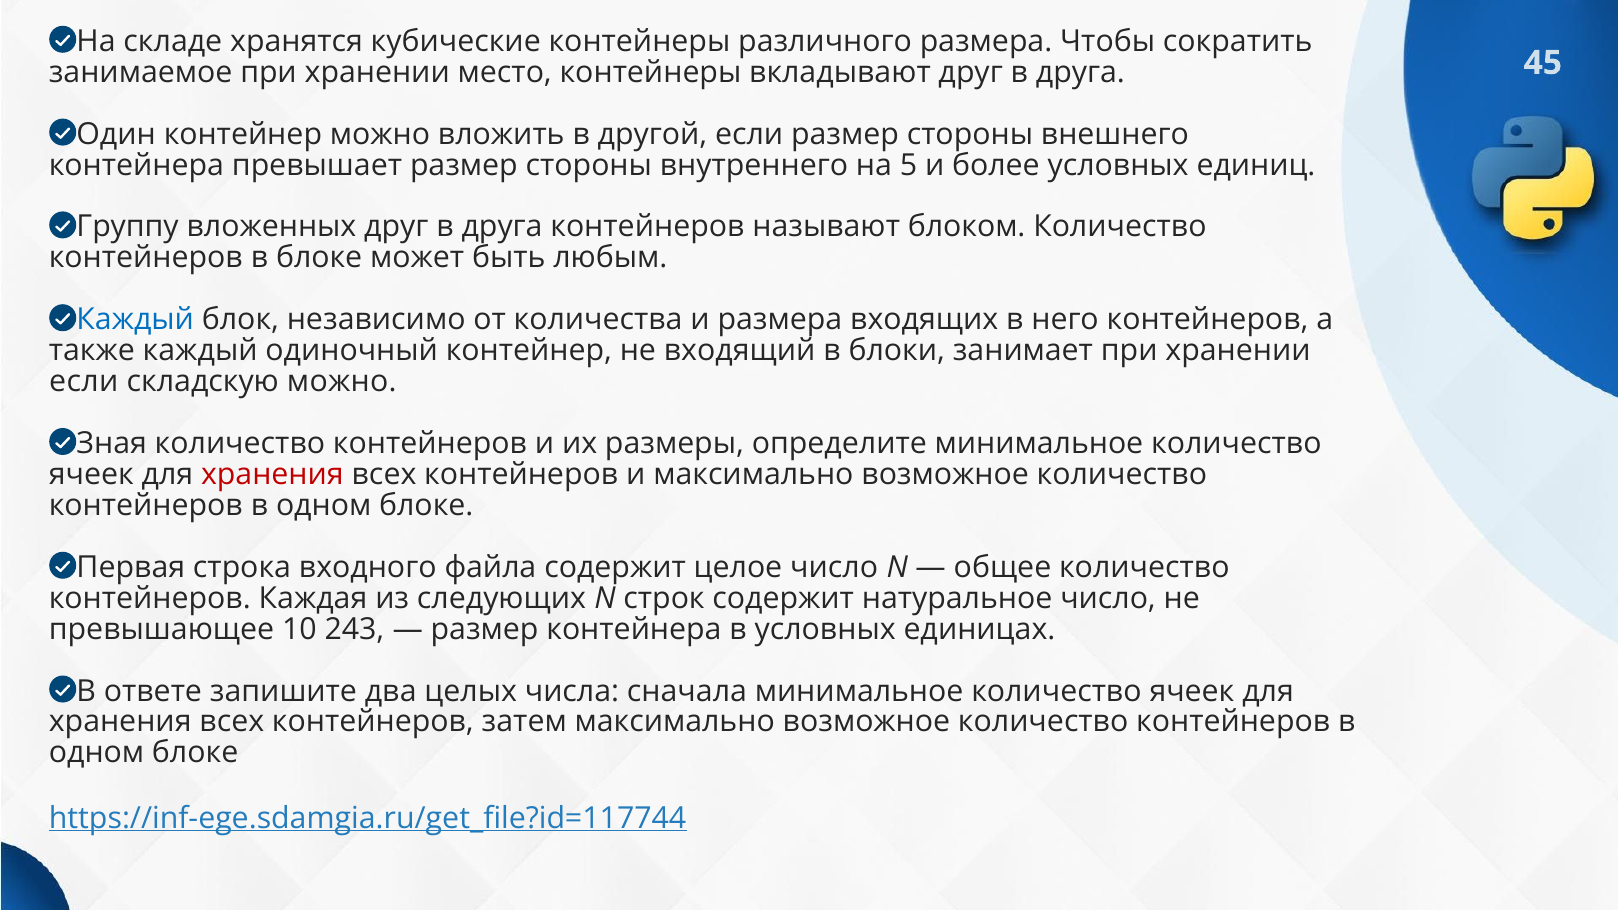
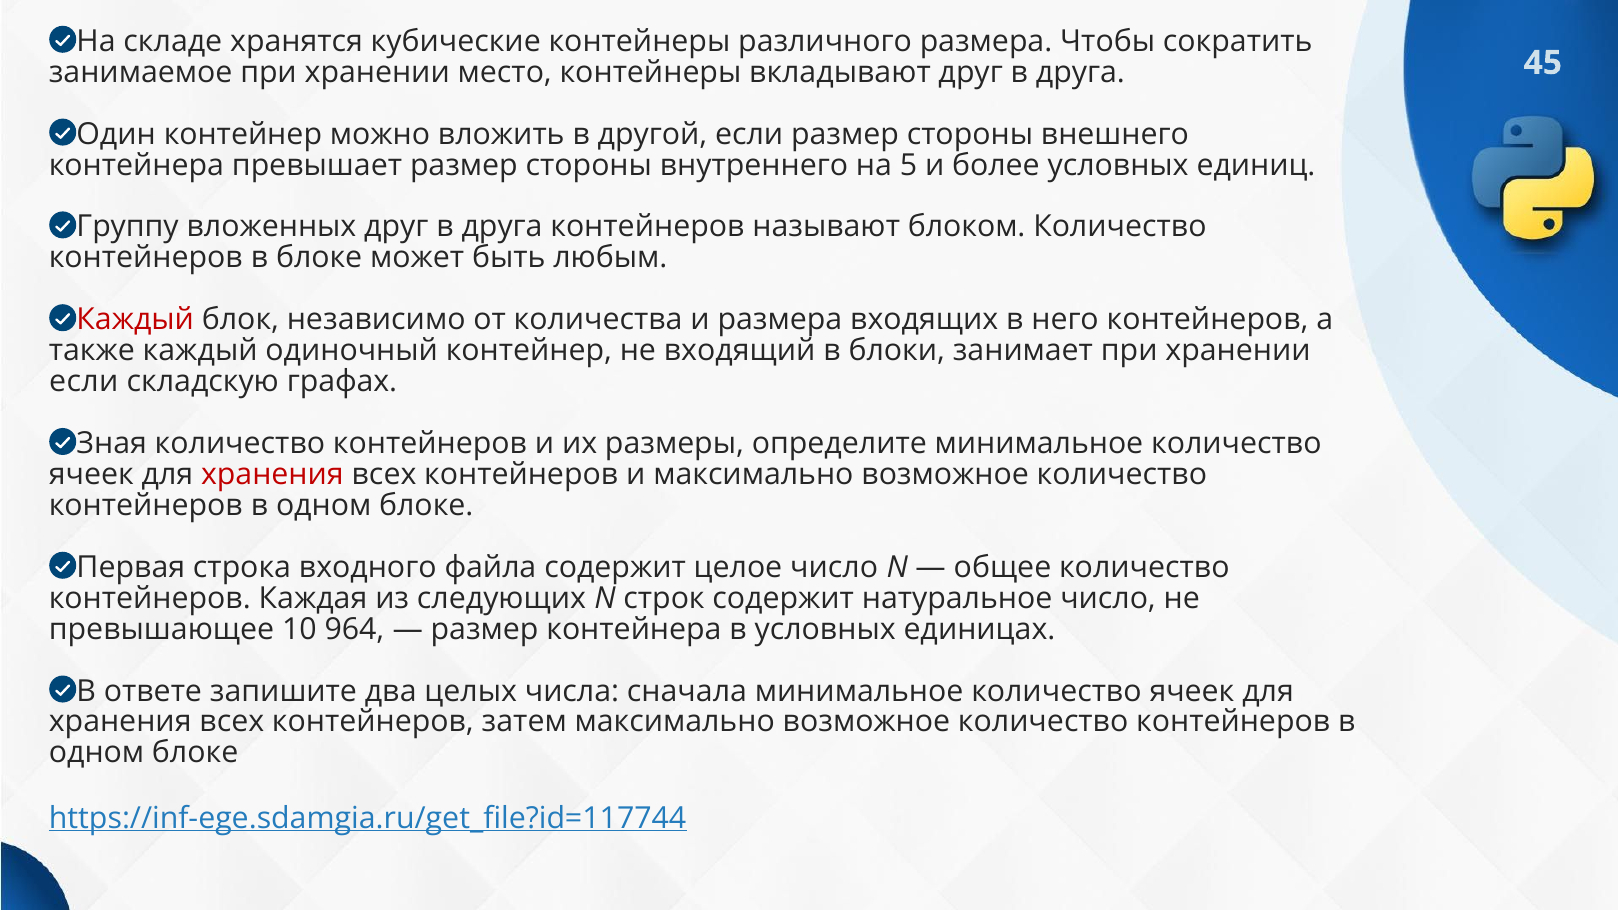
Каждый colour: blue -> red (135, 320)
складскую можно: можно -> графах (342, 382)
243: 243 -> 964 (354, 629)
